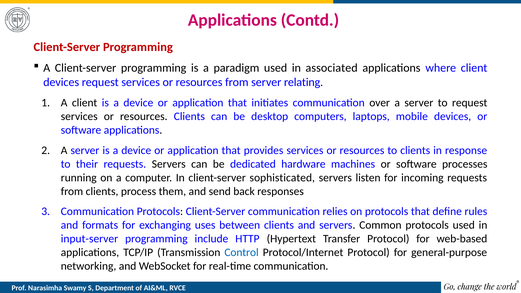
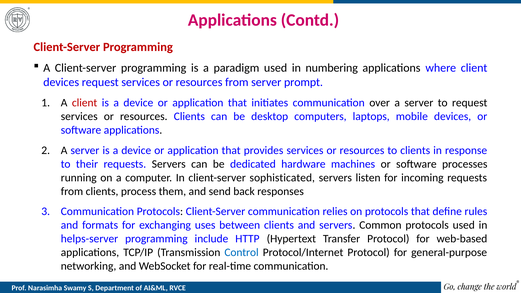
associated: associated -> numbering (332, 68)
relating: relating -> prompt (304, 82)
client colour: black -> red (85, 103)
input-server: input-server -> helps-server (89, 239)
